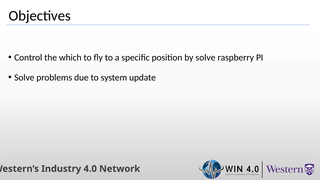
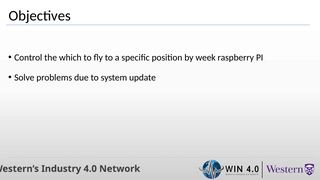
by solve: solve -> week (206, 57)
